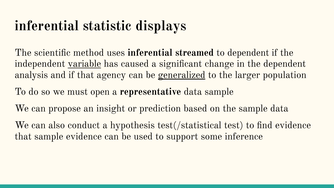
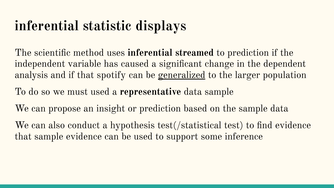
to dependent: dependent -> prediction (248, 52)
variable underline: present -> none (84, 64)
agency: agency -> spotify (111, 75)
must open: open -> used (100, 92)
